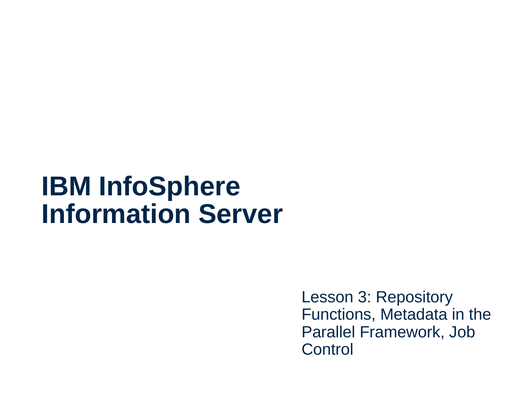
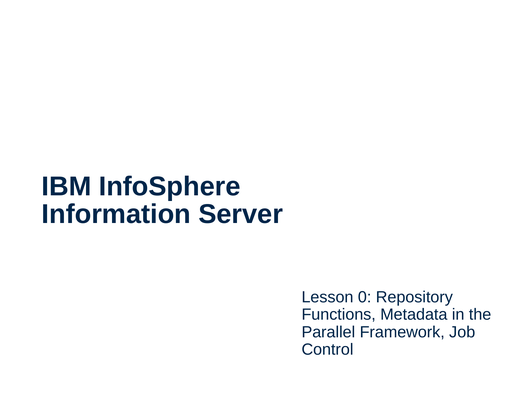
3: 3 -> 0 (365, 297)
